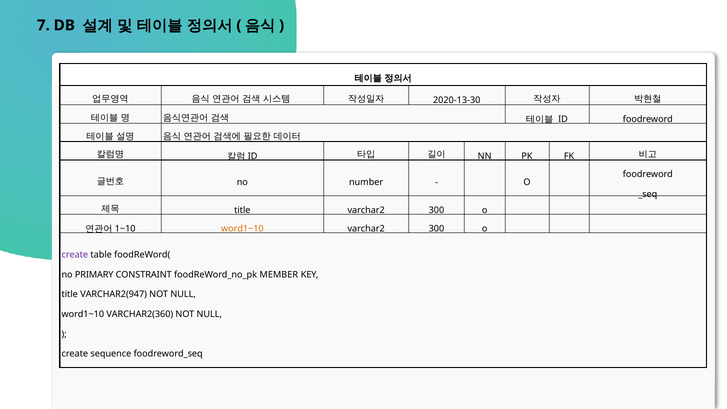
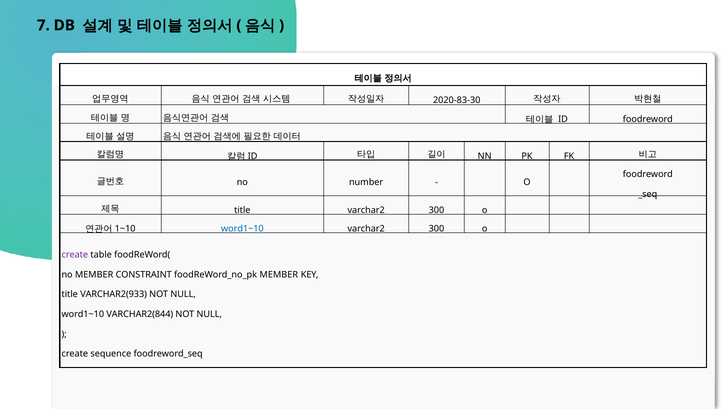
2020-13-30: 2020-13-30 -> 2020-83-30 (457, 100)
word1~10 colour: orange -> blue (242, 229)
no PRIMARY: PRIMARY -> MEMBER (94, 275)
VARCHAR2(947: VARCHAR2(947 -> VARCHAR2(933 (114, 294)
VARCHAR2(360: VARCHAR2(360 -> VARCHAR2(844 (140, 314)
